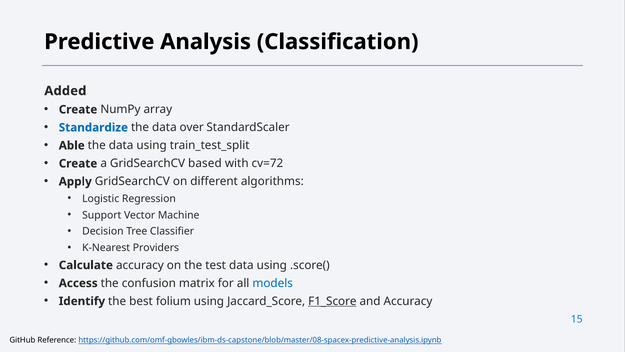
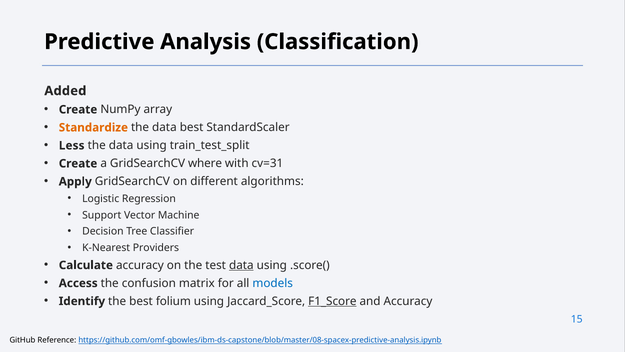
Standardize colour: blue -> orange (93, 127)
data over: over -> best (192, 127)
Able: Able -> Less (72, 145)
based: based -> where (205, 163)
cv=72: cv=72 -> cv=31 (267, 163)
data underline: none -> present (241, 265)
